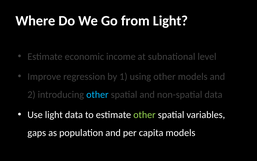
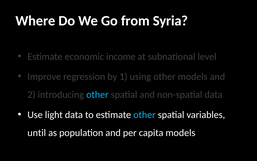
from Light: Light -> Syria (170, 21)
other colour: light green -> light blue (144, 114)
gaps: gaps -> until (37, 132)
